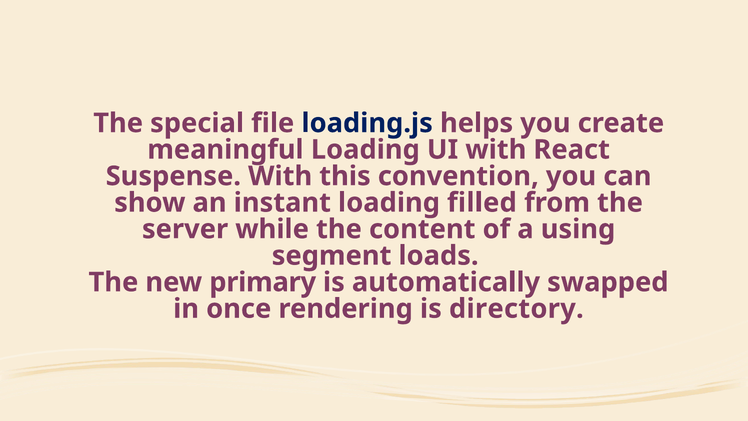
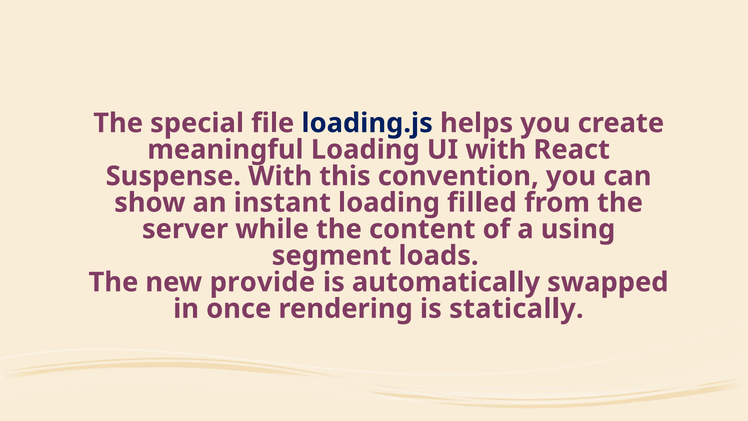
primary: primary -> provide (262, 282)
directory: directory -> statically (516, 309)
